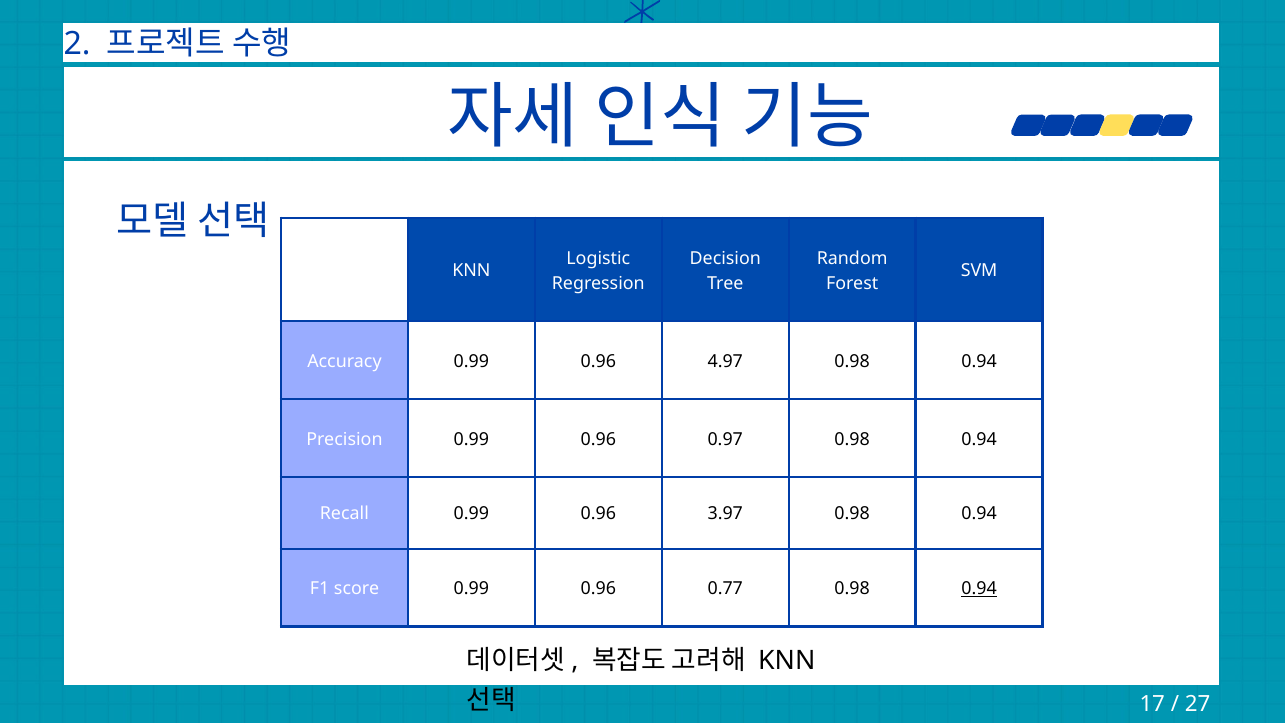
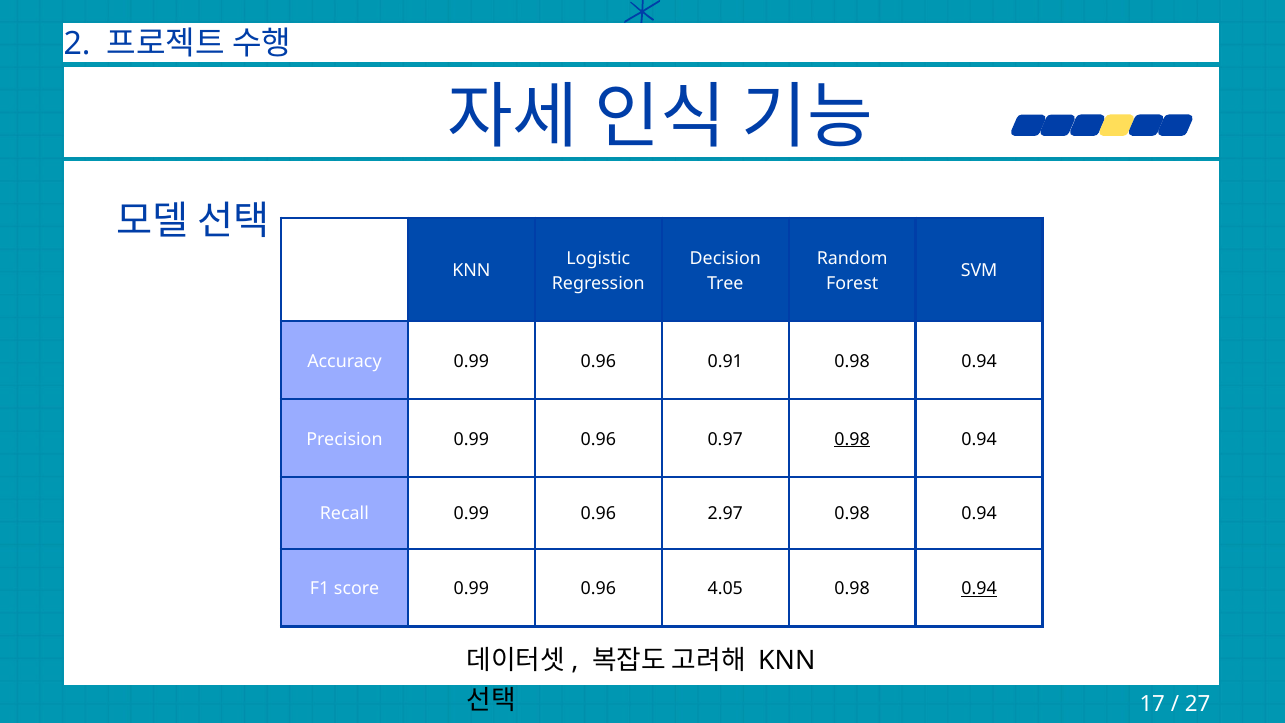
4.97: 4.97 -> 0.91 (725, 361)
0.98 underline: none -> present (852, 439)
3.97: 3.97 -> 2.97 (725, 514)
0.77: 0.77 -> 4.05 (725, 589)
